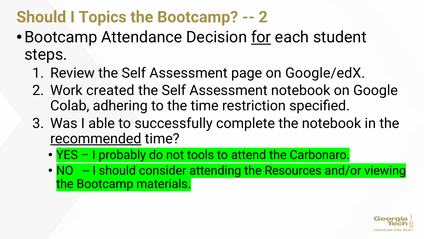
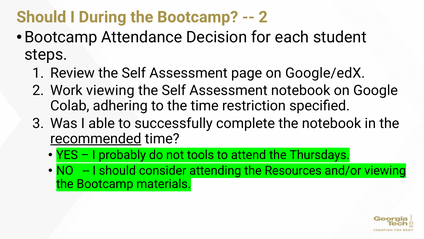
Topics: Topics -> During (103, 17)
for underline: present -> none (261, 37)
Work created: created -> viewing (110, 90)
Carbonaro: Carbonaro -> Thursdays (320, 155)
